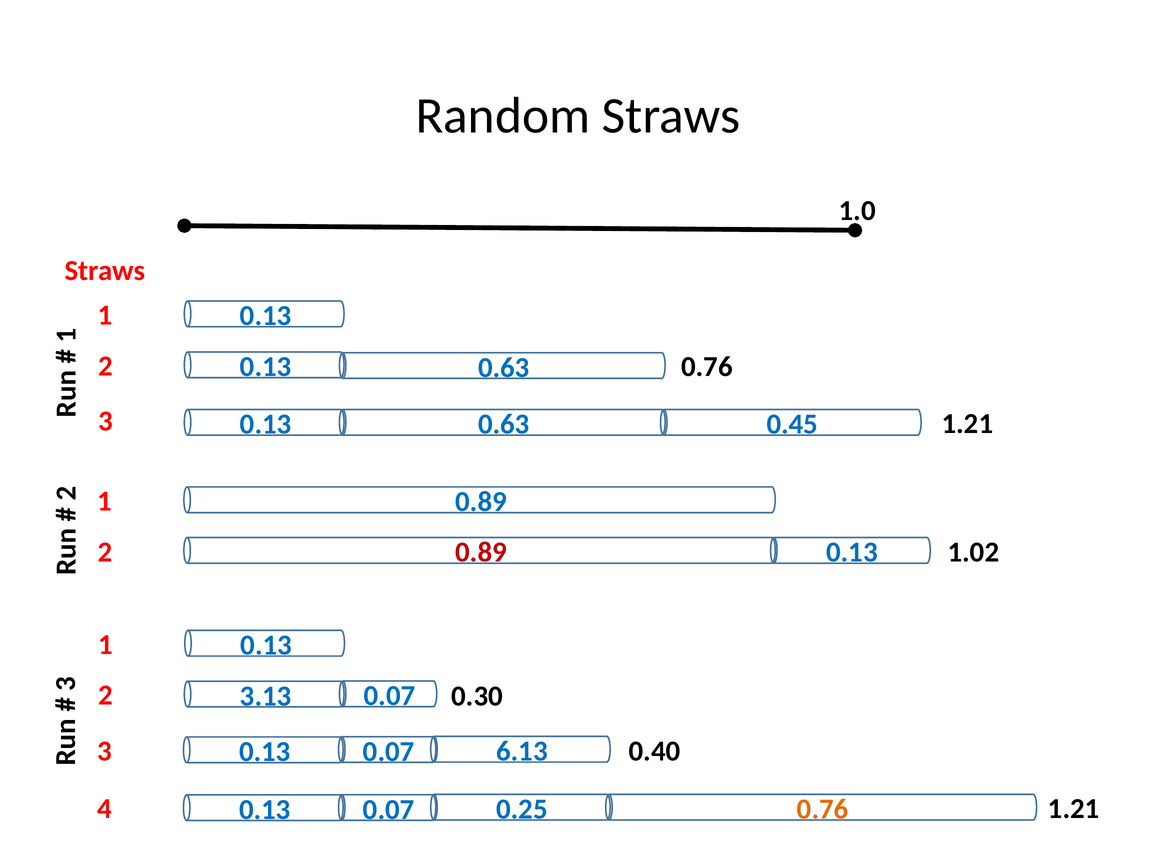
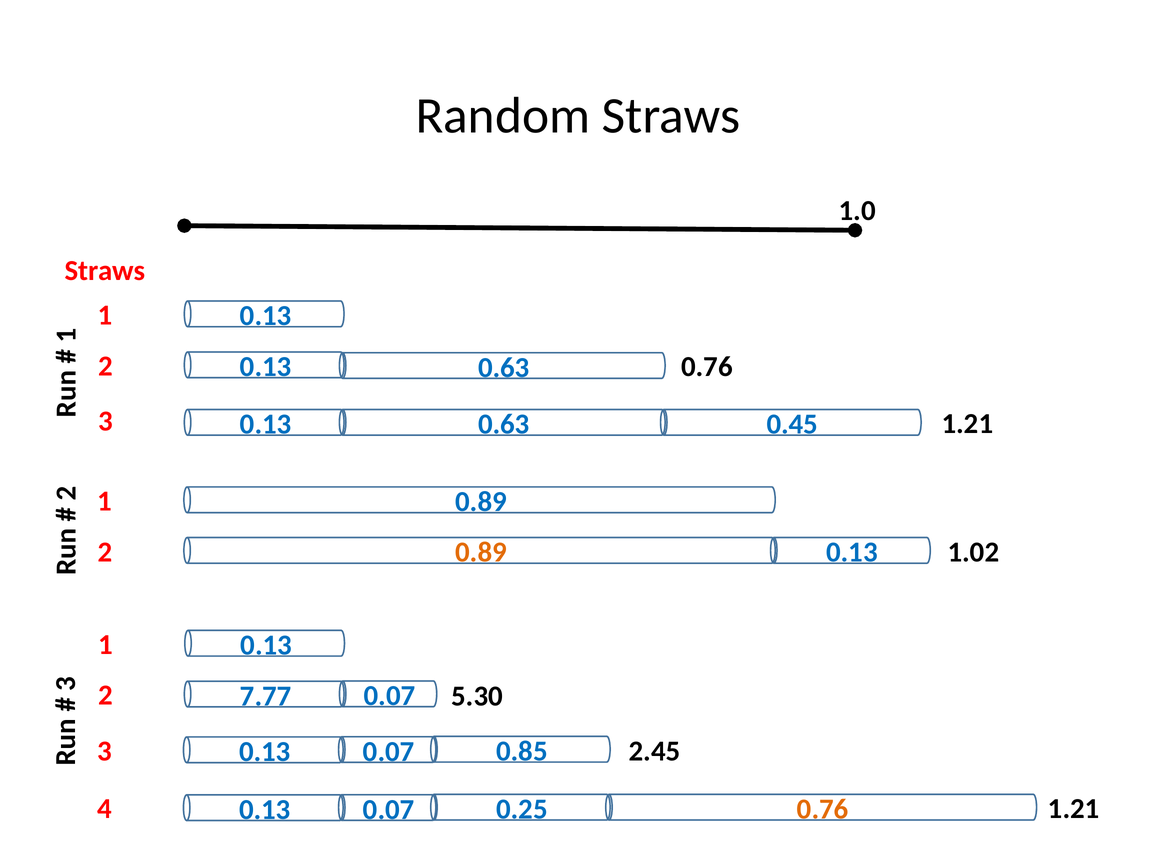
0.89 colour: red -> orange (481, 552)
3.13: 3.13 -> 7.77 (266, 696)
0.30: 0.30 -> 5.30 (477, 696)
6.13: 6.13 -> 0.85 (522, 751)
0.40: 0.40 -> 2.45 (655, 751)
